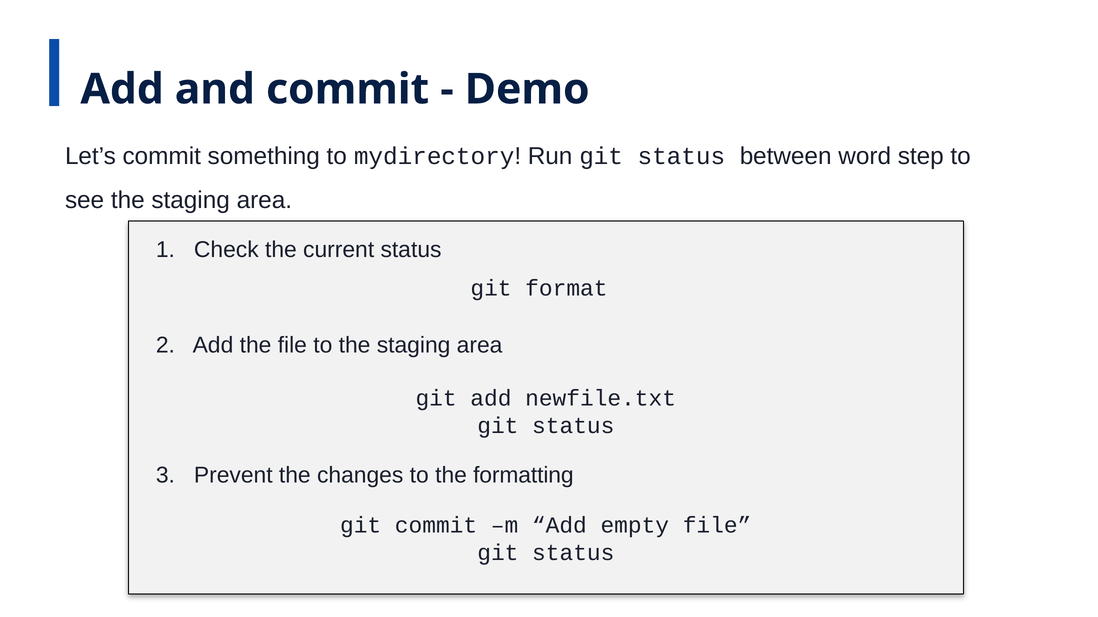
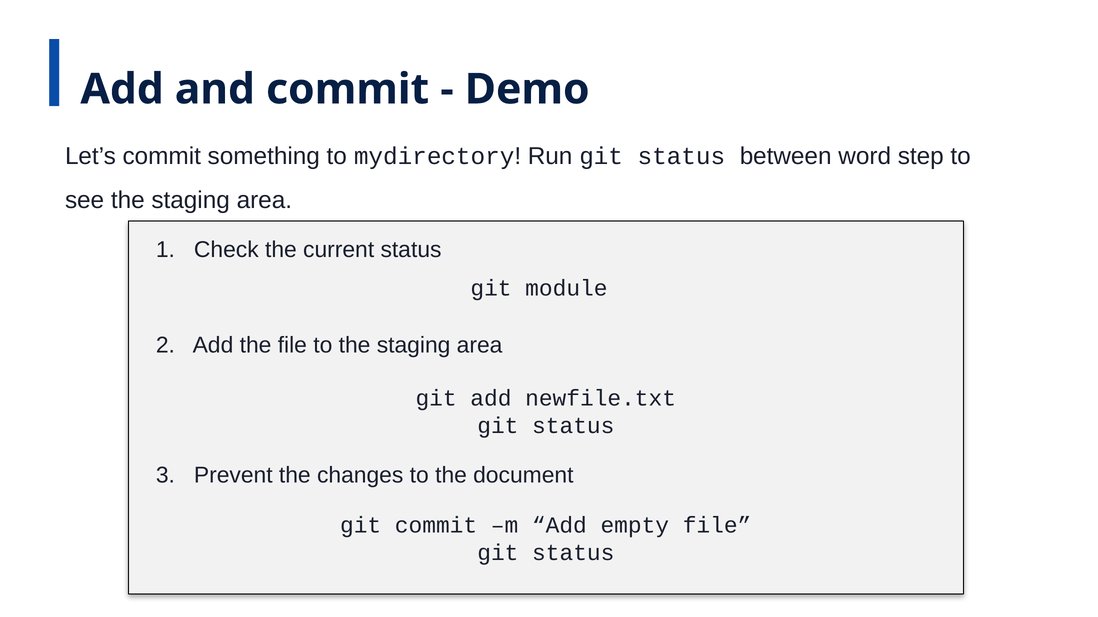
format: format -> module (566, 288)
formatting: formatting -> document (523, 476)
